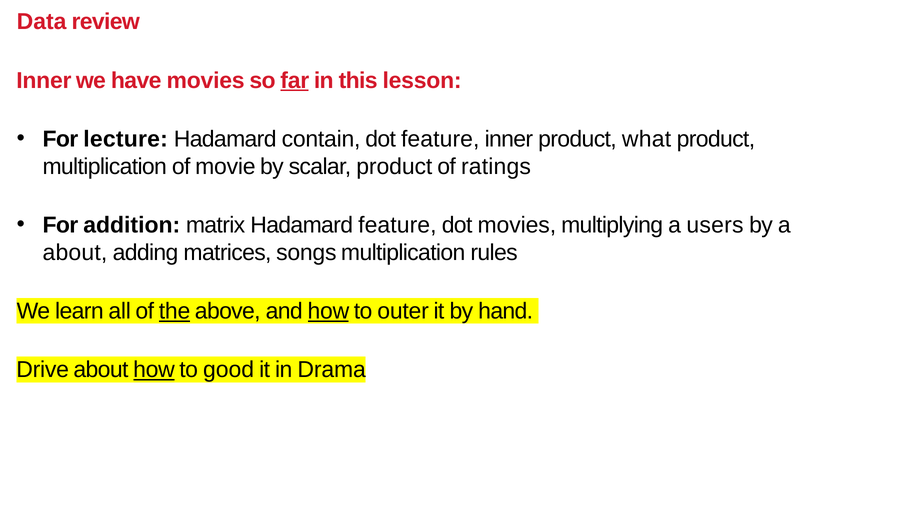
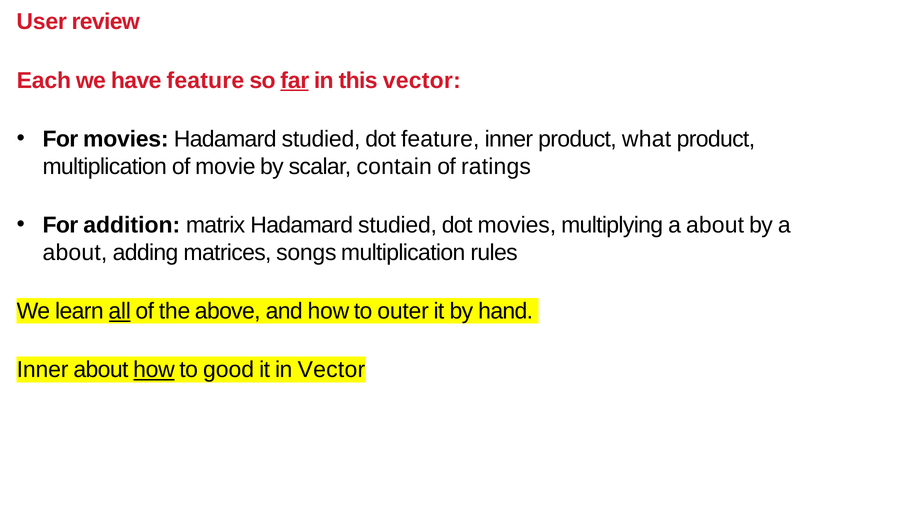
Data: Data -> User (42, 22)
Inner: Inner -> Each (44, 80)
have movies: movies -> feature (205, 80)
this lesson: lesson -> vector (422, 80)
For lecture: lecture -> movies (126, 139)
contain: contain -> studied (321, 139)
scalar product: product -> contain (394, 167)
matrix Hadamard feature: feature -> studied (398, 225)
multiplying a users: users -> about (715, 225)
all underline: none -> present (120, 311)
the underline: present -> none (175, 311)
how underline: present -> none (328, 311)
Drive: Drive -> Inner (43, 370)
in Drama: Drama -> Vector (331, 370)
